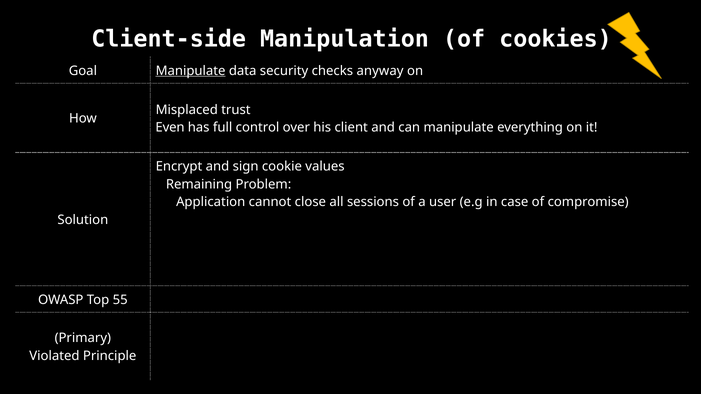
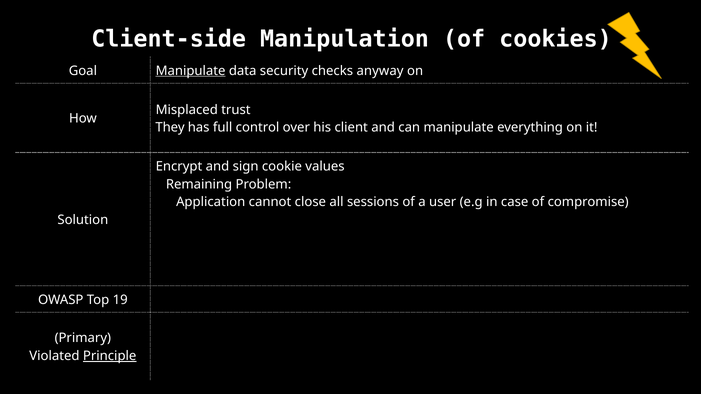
Even: Even -> They (170, 128)
55: 55 -> 19 (120, 300)
Principle underline: none -> present (110, 356)
